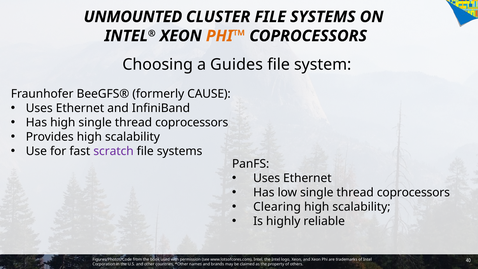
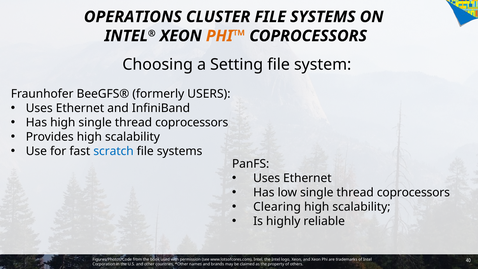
UNMOUNTED: UNMOUNTED -> OPERATIONS (133, 17)
Guides: Guides -> Setting (237, 65)
CAUSE: CAUSE -> USERS (209, 94)
scratch colour: purple -> blue (114, 151)
